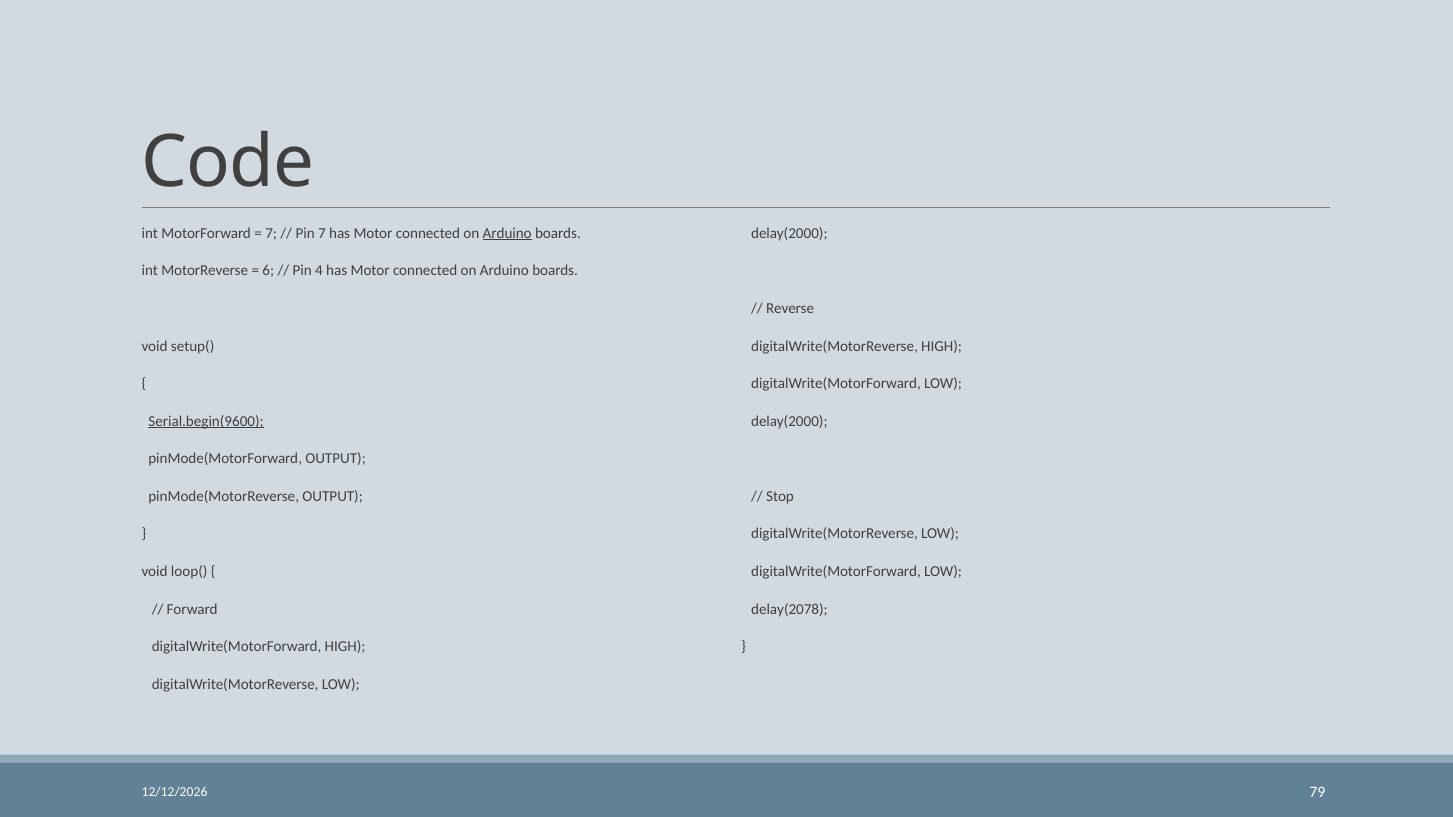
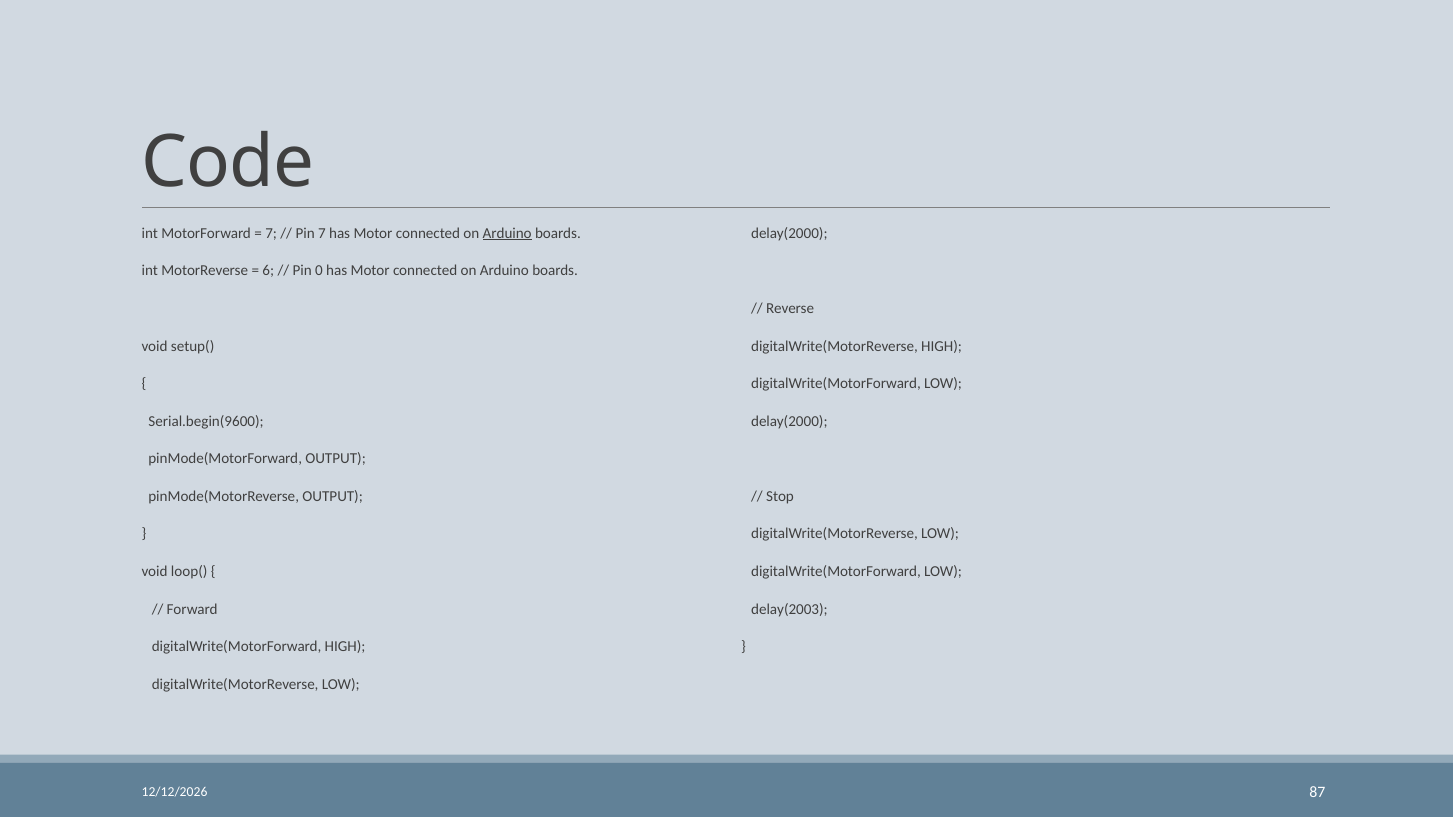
4: 4 -> 0 (319, 271)
Serial.begin(9600 underline: present -> none (206, 421)
delay(2078: delay(2078 -> delay(2003 (789, 609)
79: 79 -> 87 (1317, 793)
